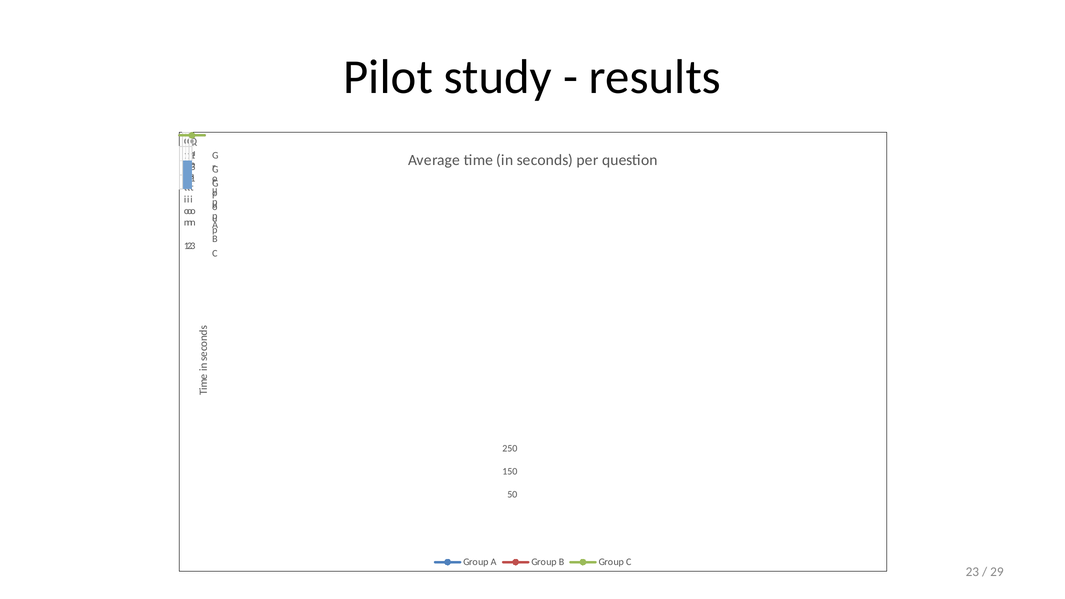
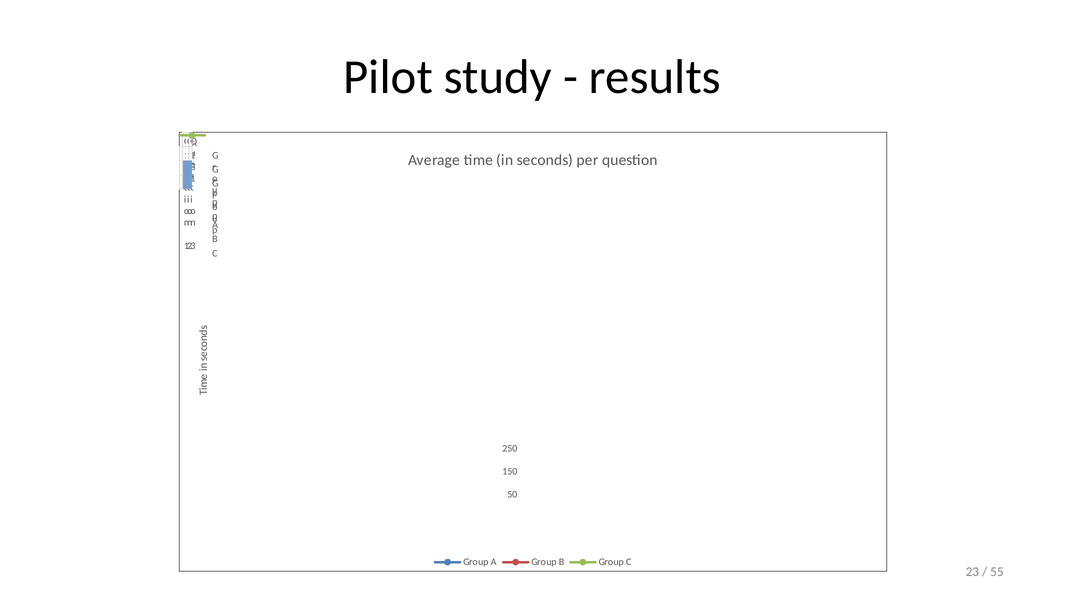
29: 29 -> 55 (997, 572)
